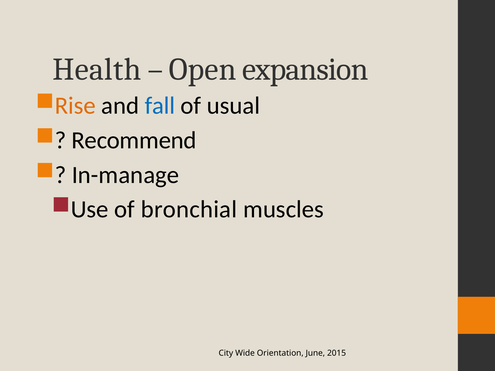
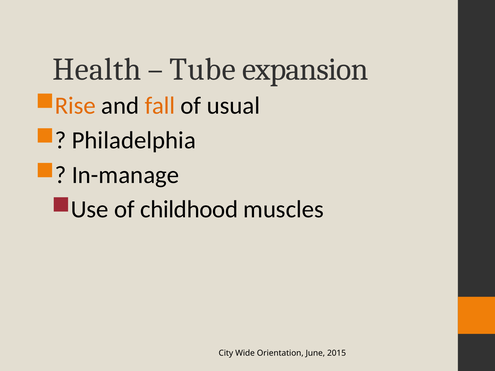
Open: Open -> Tube (203, 69)
fall colour: blue -> orange (160, 106)
Recommend: Recommend -> Philadelphia (134, 140)
bronchial: bronchial -> childhood (189, 210)
